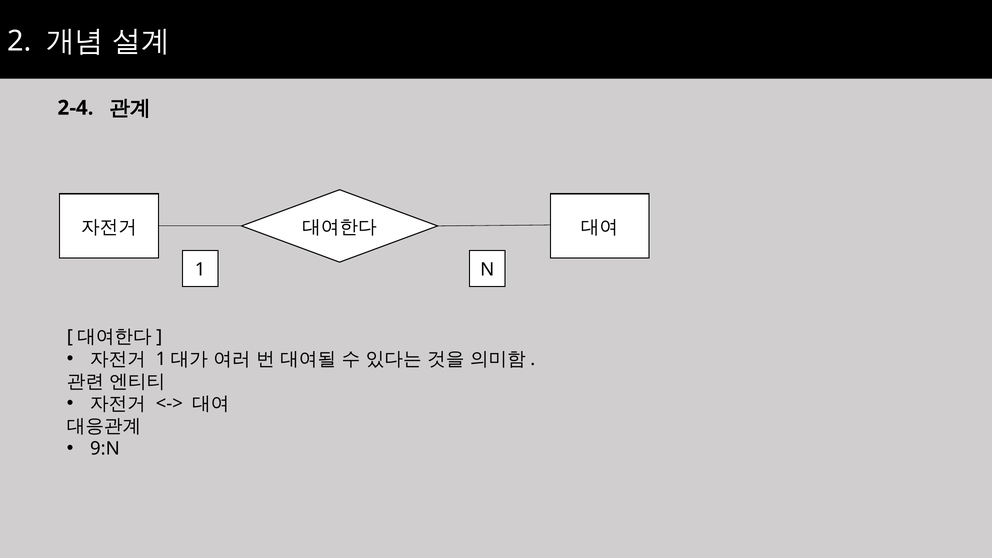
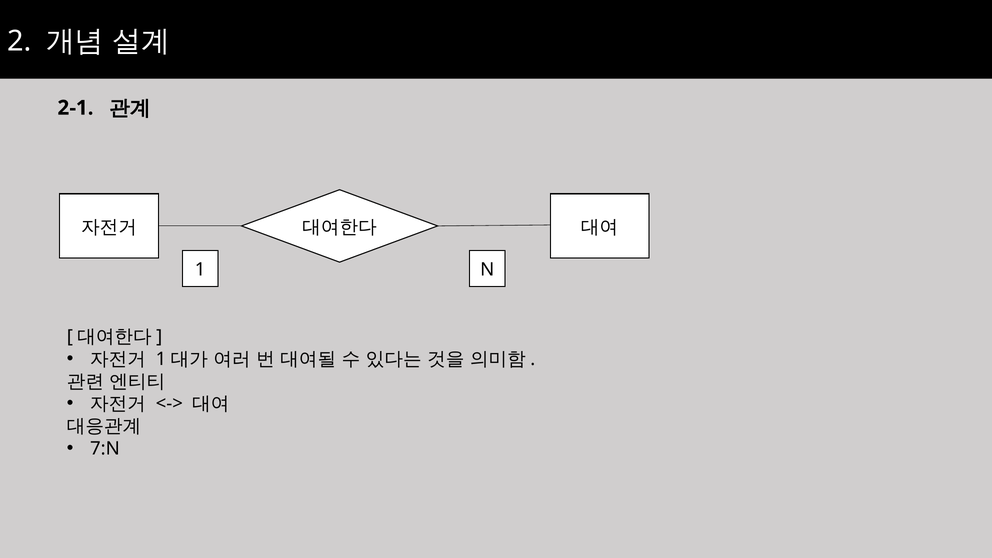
2-4: 2-4 -> 2-1 (75, 108)
9:N: 9:N -> 7:N (105, 448)
